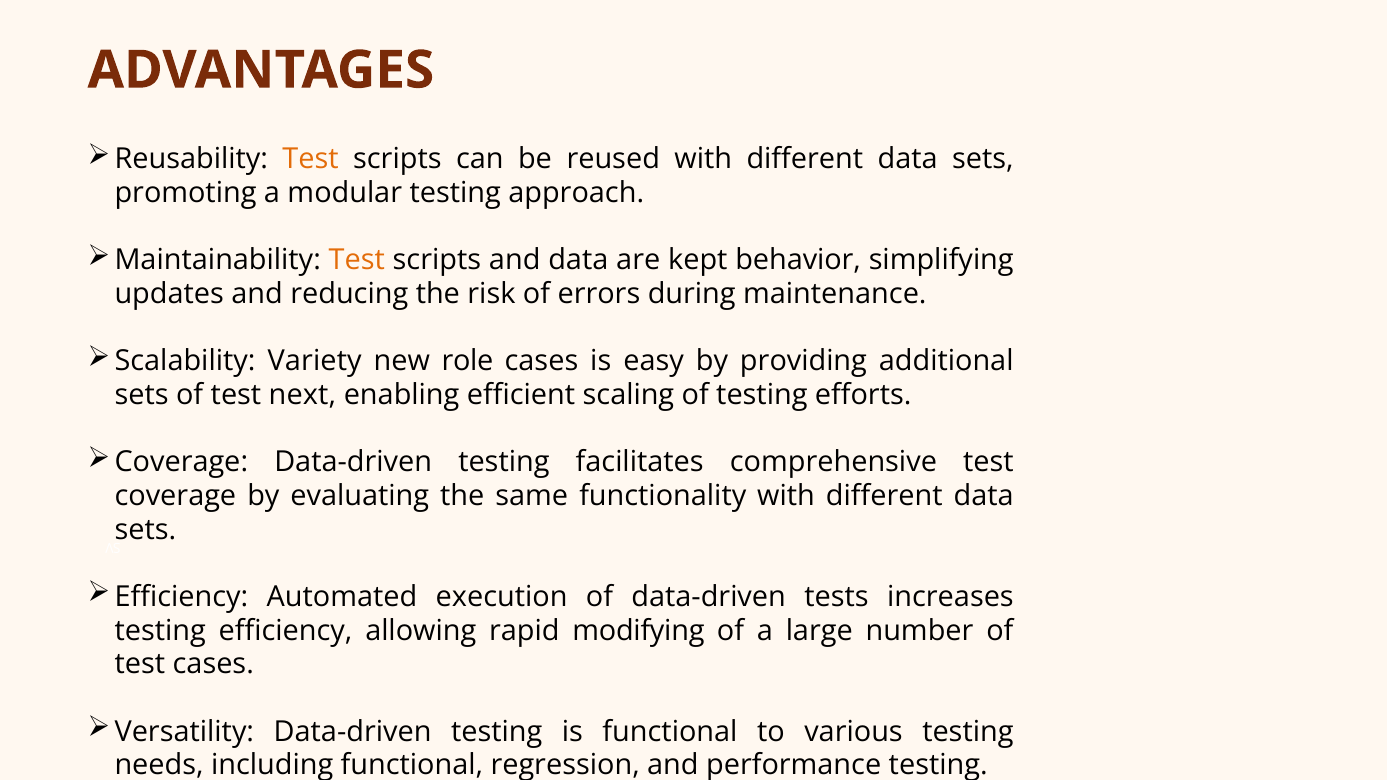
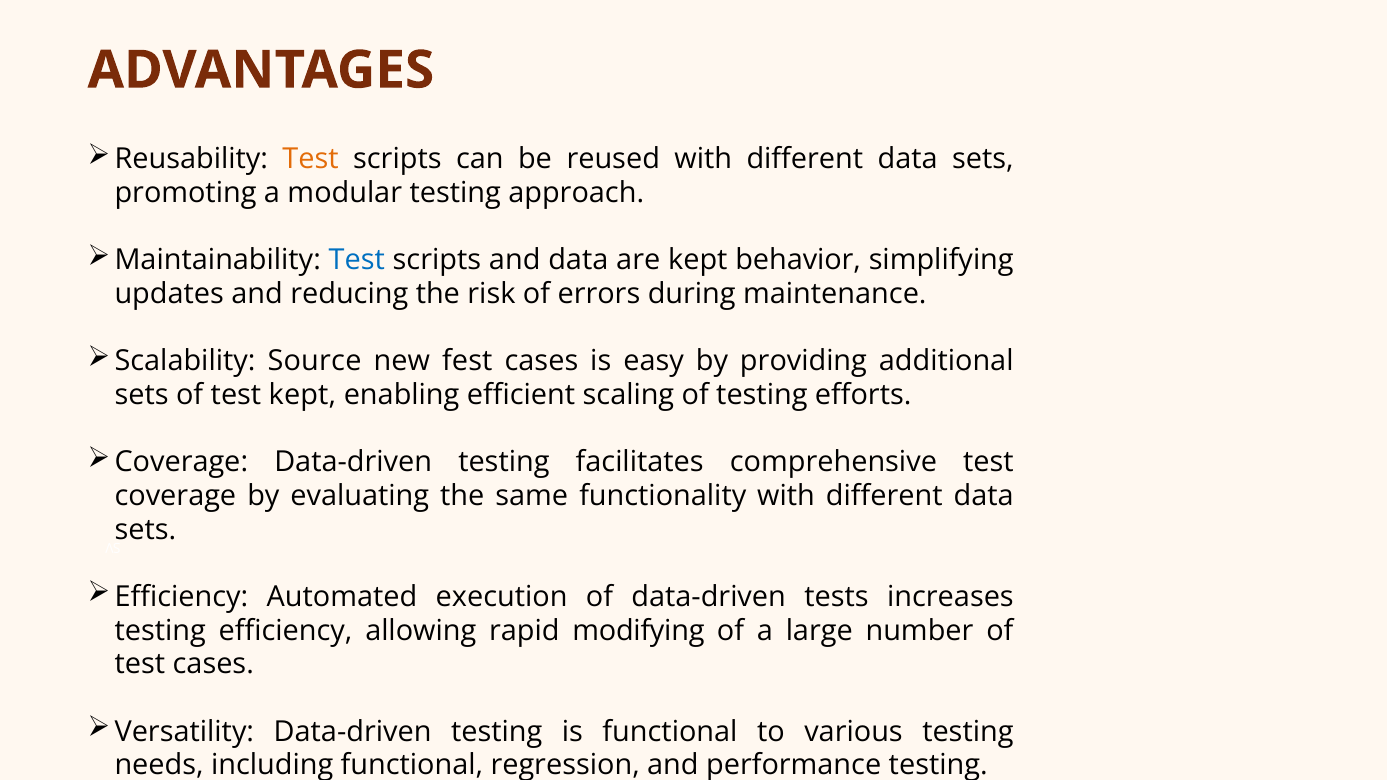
Test colour: orange -> blue (357, 260)
Variety: Variety -> Source (315, 361)
role: role -> fest (467, 361)
test next: next -> kept (302, 395)
